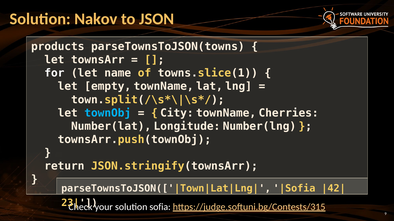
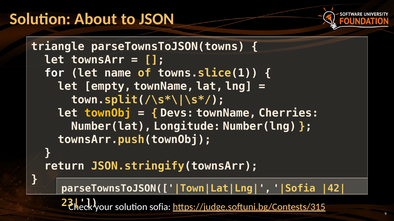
Nakov: Nakov -> About (96, 19)
products: products -> triangle (58, 47)
townObj colour: light blue -> yellow (108, 113)
City: City -> Devs (177, 113)
